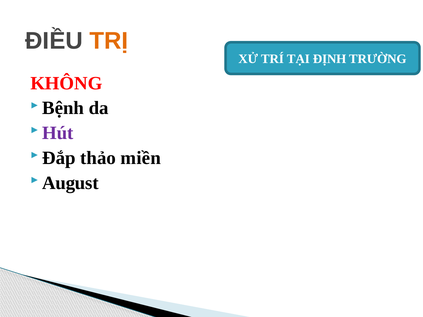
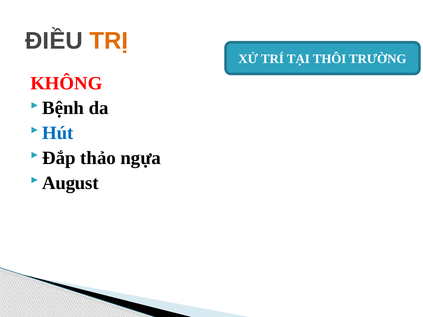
ĐỊNH: ĐỊNH -> THÔI (330, 59)
Hút colour: purple -> blue (58, 133)
miền: miền -> ngựa (141, 158)
